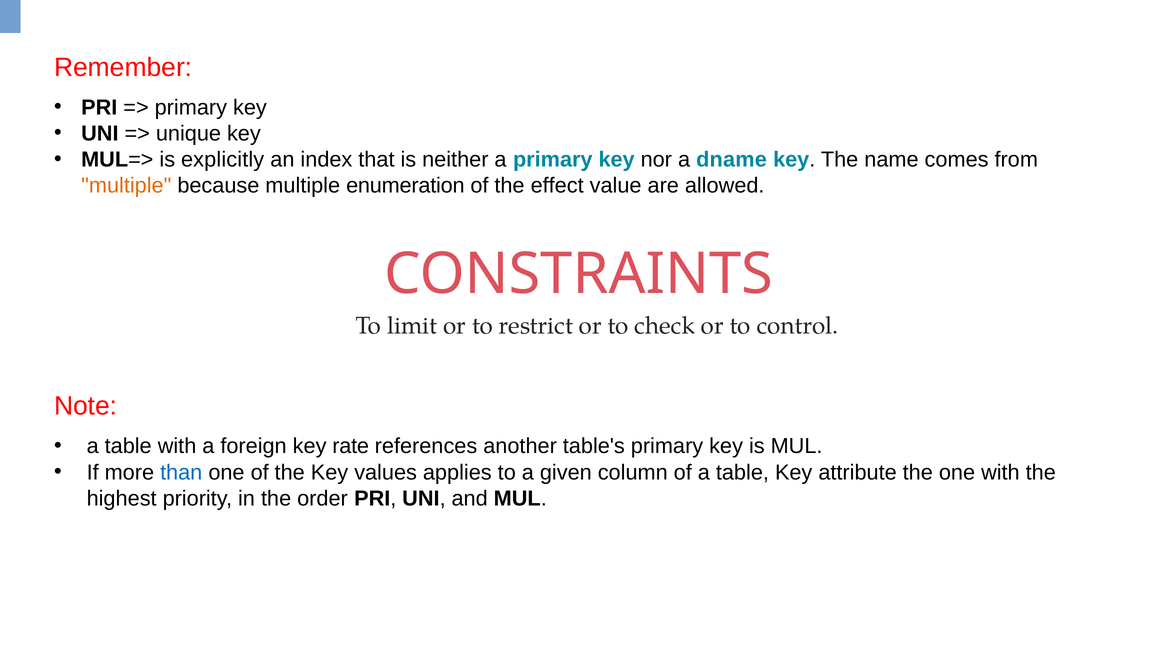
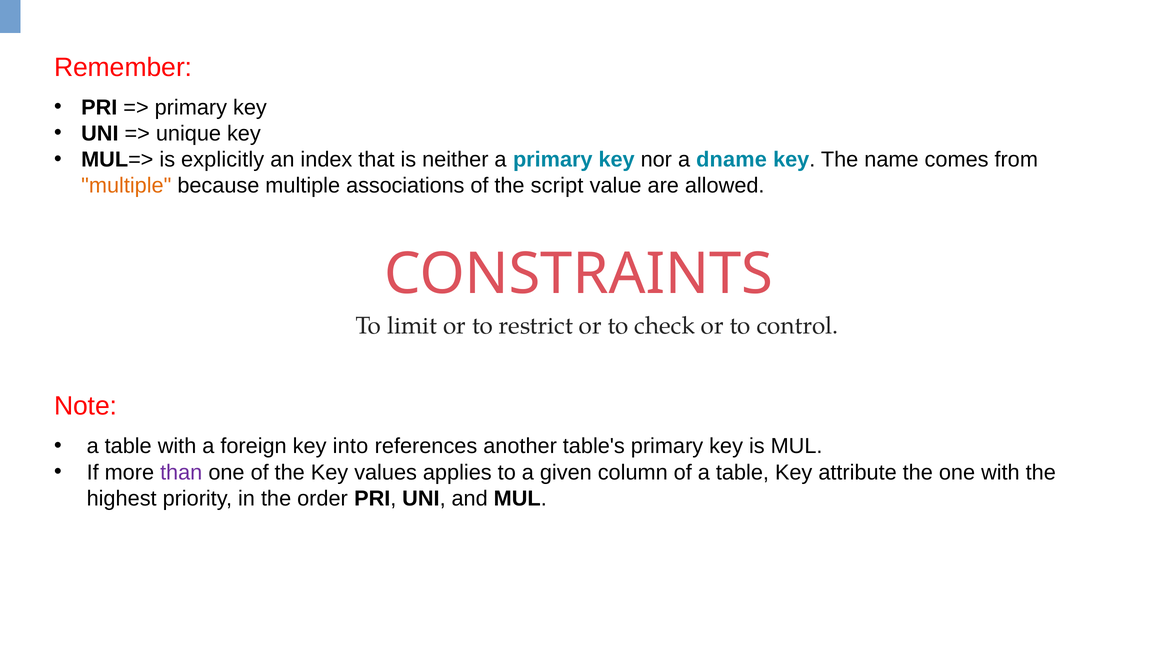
enumeration: enumeration -> associations (405, 186)
effect: effect -> script (557, 186)
rate: rate -> into (350, 447)
than colour: blue -> purple (181, 473)
